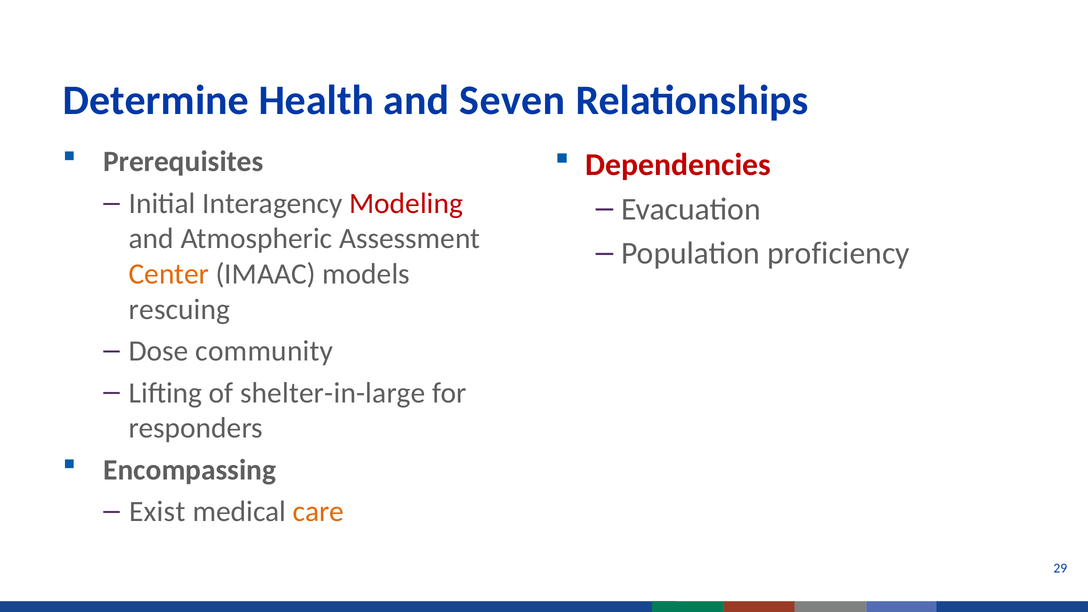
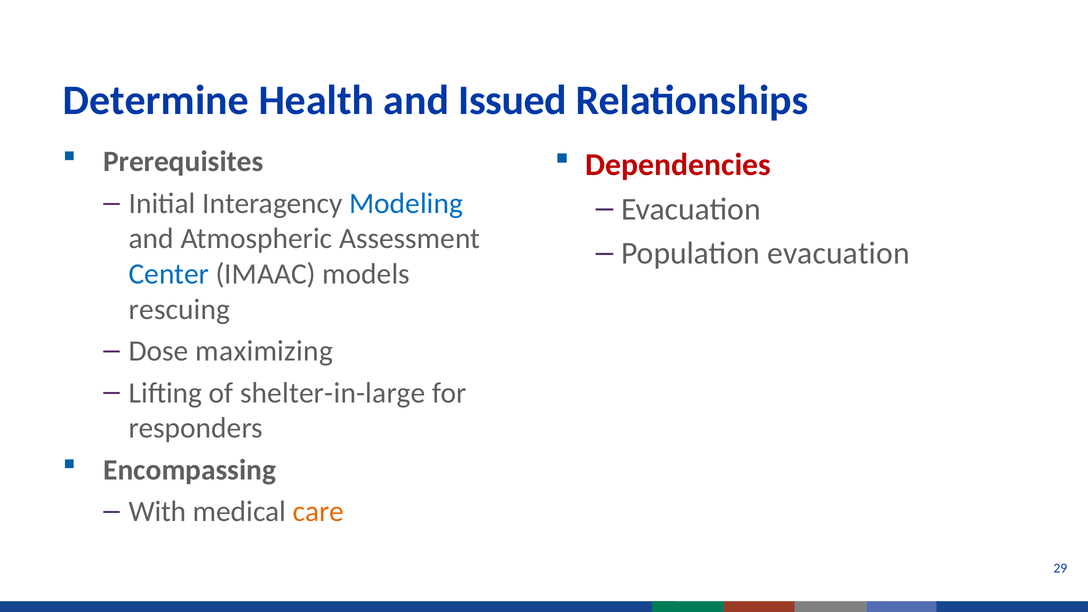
Seven: Seven -> Issued (513, 100)
Modeling colour: red -> blue (406, 203)
Population proficiency: proficiency -> evacuation (838, 254)
Center colour: orange -> blue (169, 274)
community: community -> maximizing (264, 351)
Exist: Exist -> With (158, 512)
